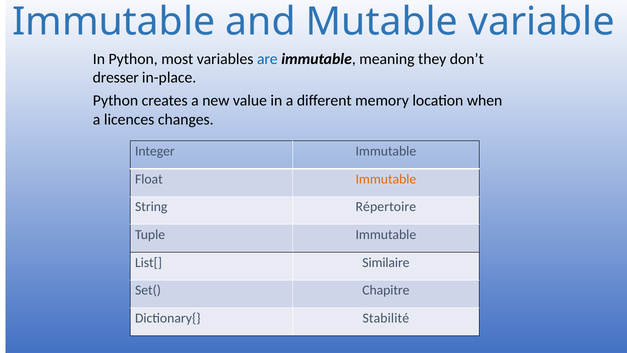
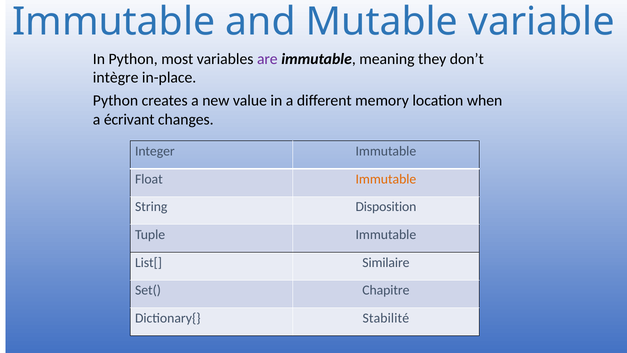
are colour: blue -> purple (267, 59)
dresser: dresser -> intègre (116, 78)
licences: licences -> écrivant (129, 119)
Répertoire: Répertoire -> Disposition (386, 207)
